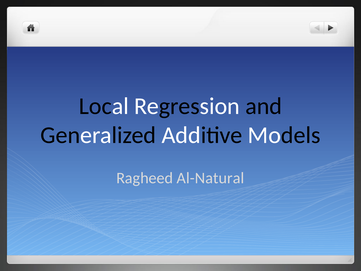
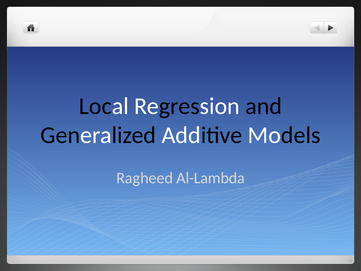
Al-Natural: Al-Natural -> Al-Lambda (211, 178)
